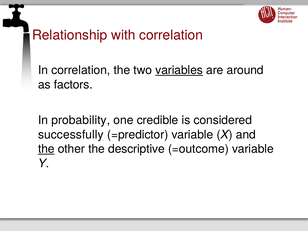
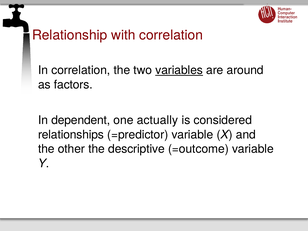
probability: probability -> dependent (81, 120)
credible: credible -> actually (158, 120)
successfully: successfully -> relationships (71, 135)
the underline: present -> none (46, 149)
